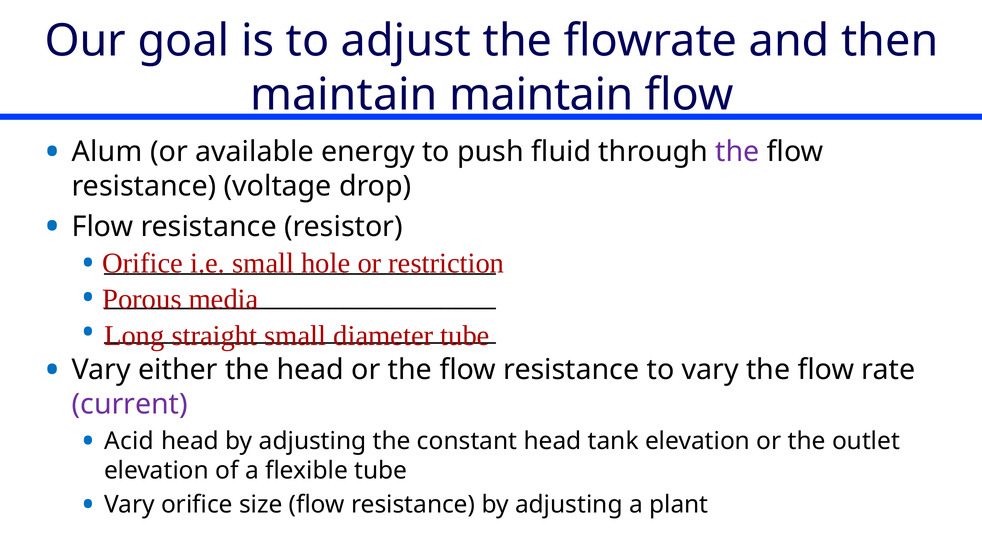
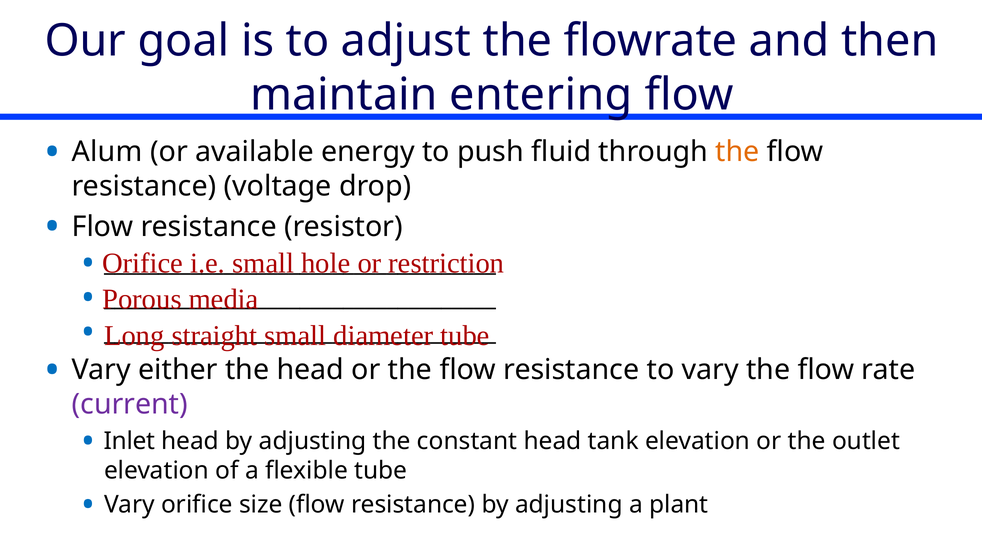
maintain maintain: maintain -> entering (541, 95)
the colour: purple -> orange (738, 152)
Acid: Acid -> Inlet (129, 440)
